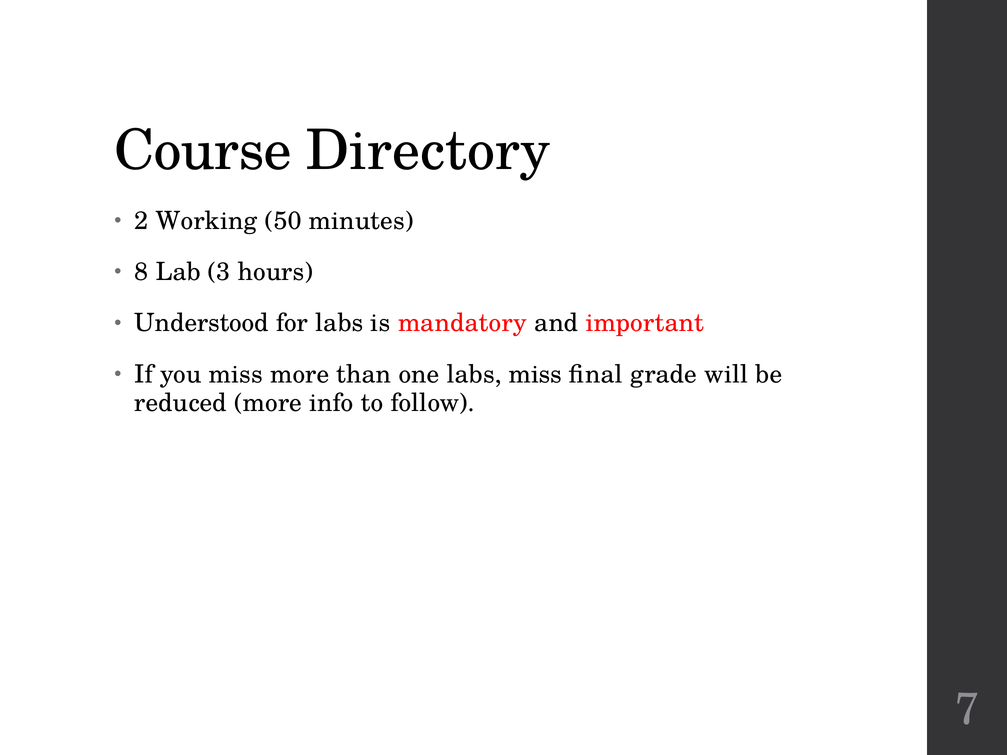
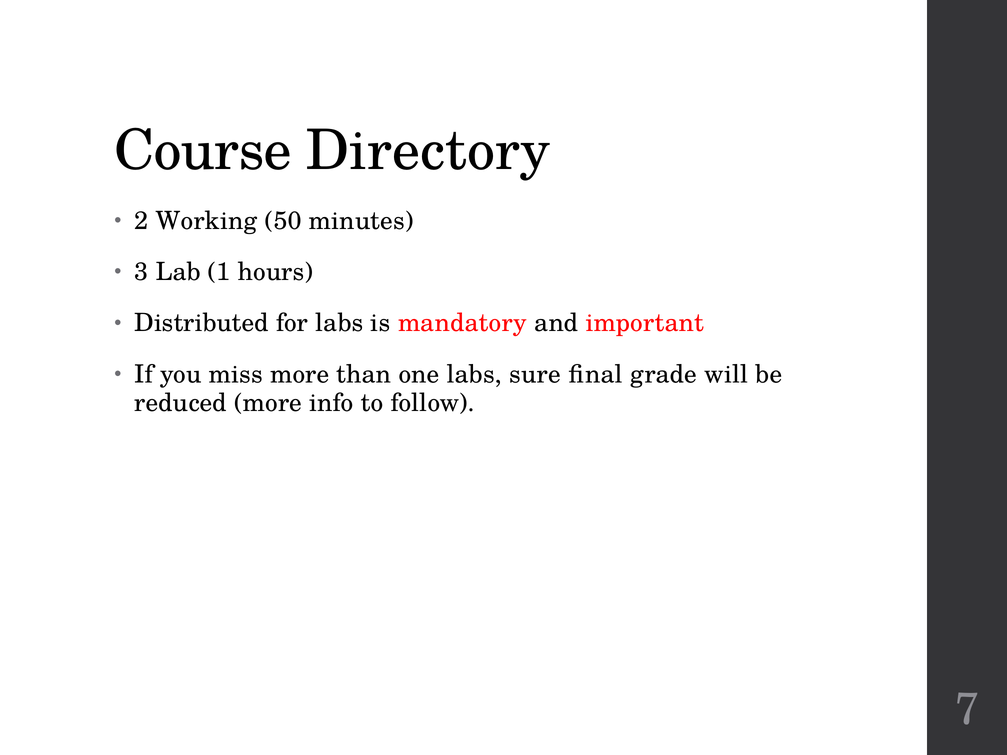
8: 8 -> 3 (141, 272)
3: 3 -> 1 (219, 272)
Understood: Understood -> Distributed (202, 323)
labs miss: miss -> sure (535, 374)
